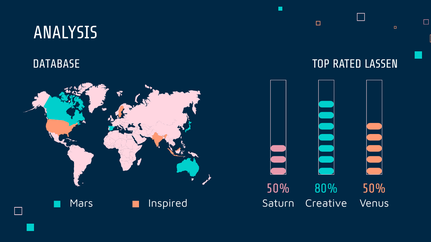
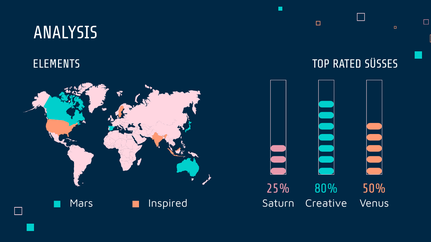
DATABASE: DATABASE -> ELEMENTS (56, 64)
LASSEN: LASSEN -> SÜSSES (381, 64)
50%: 50% -> 25% (278, 189)
